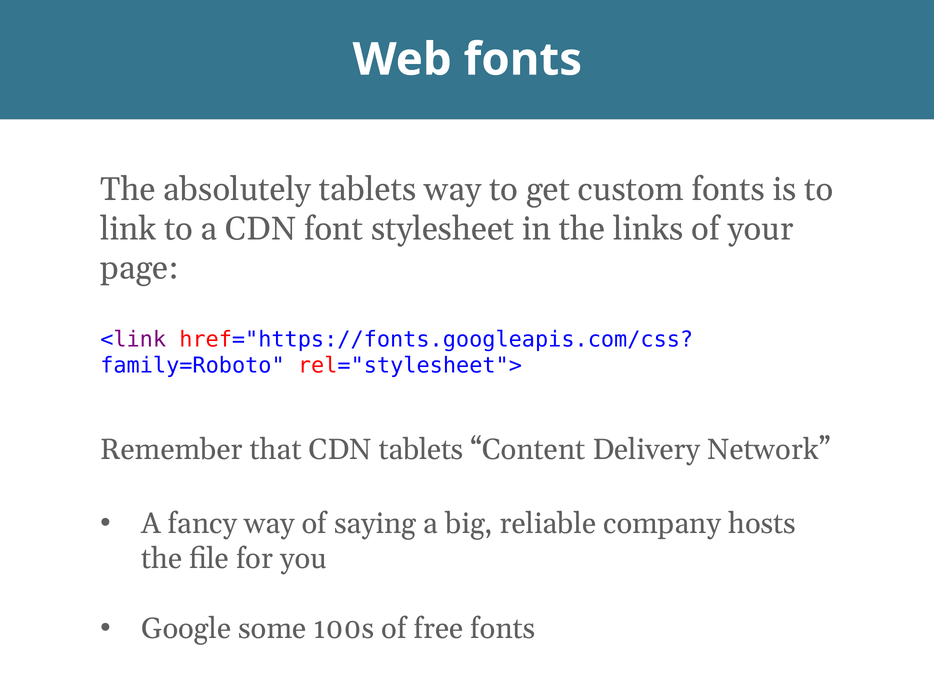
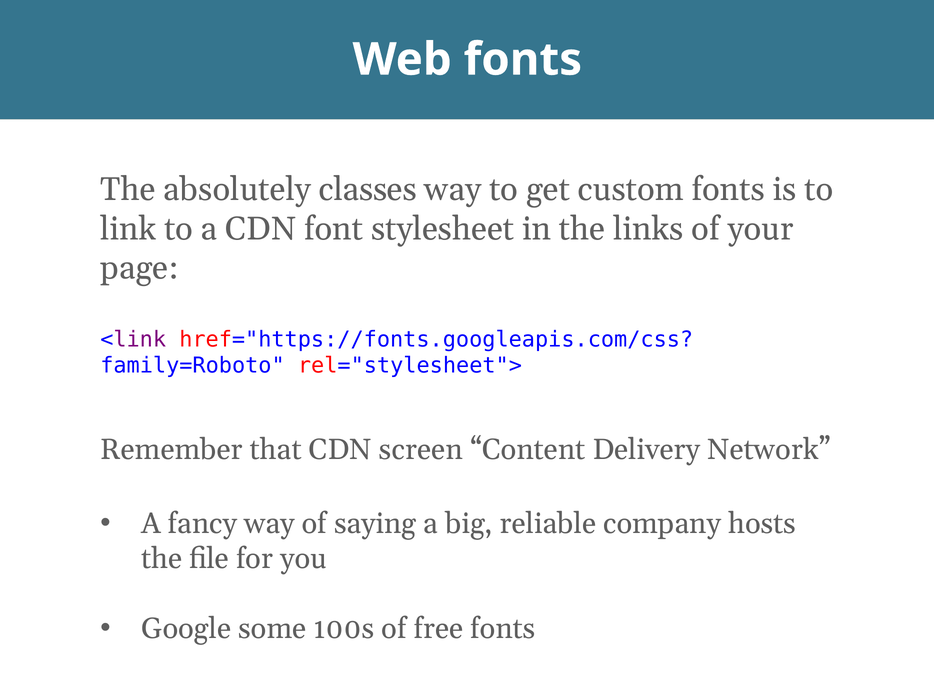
absolutely tablets: tablets -> classes (368, 189)
CDN tablets: tablets -> screen (421, 450)
